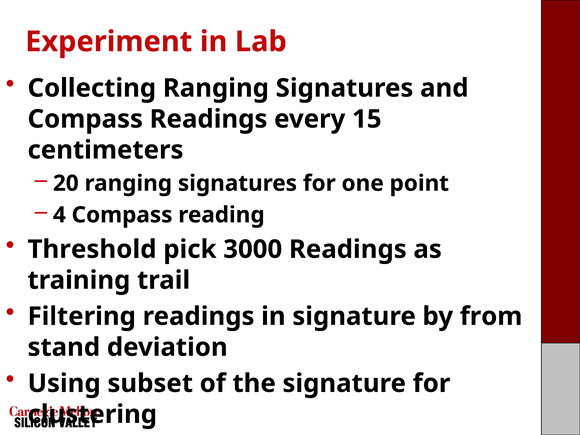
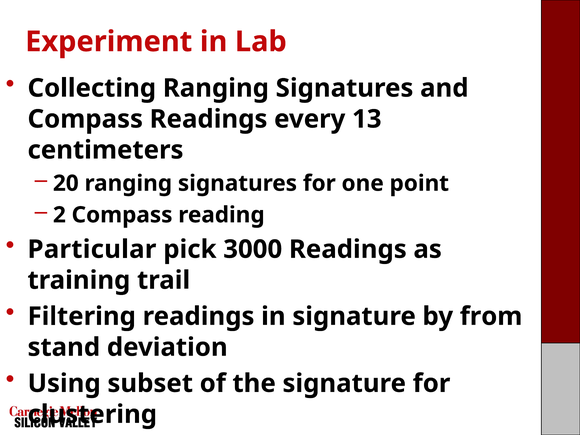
15: 15 -> 13 (367, 119)
4: 4 -> 2 (59, 215)
Threshold: Threshold -> Particular (92, 249)
